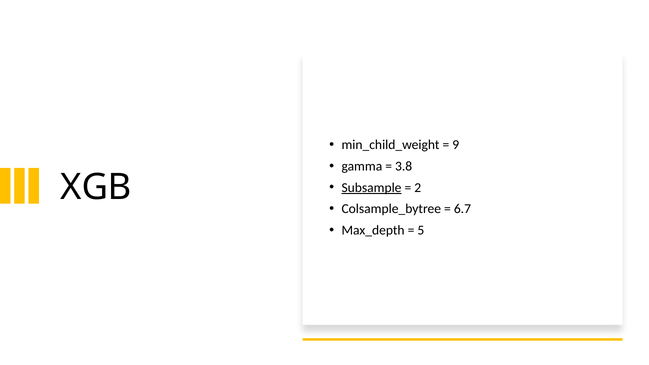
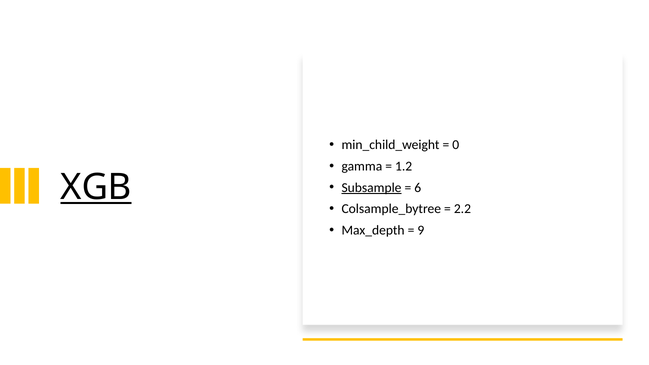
9: 9 -> 0 (456, 145)
3.8: 3.8 -> 1.2 (404, 166)
XGB underline: none -> present (96, 187)
2: 2 -> 6 (418, 188)
6.7: 6.7 -> 2.2 (462, 209)
5: 5 -> 9 (421, 230)
